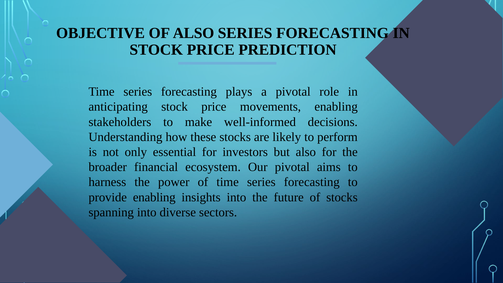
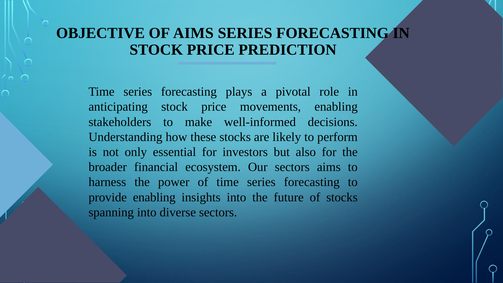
OF ALSO: ALSO -> AIMS (193, 33)
Our pivotal: pivotal -> sectors (292, 167)
